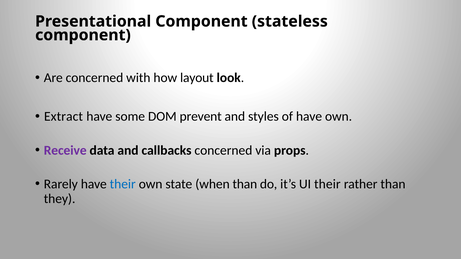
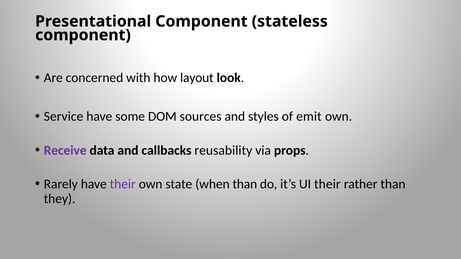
Extract: Extract -> Service (64, 117)
prevent: prevent -> sources (201, 117)
of have: have -> emit (309, 117)
callbacks concerned: concerned -> reusability (223, 150)
their colour: blue -> purple (123, 184)
